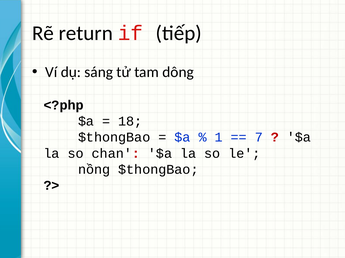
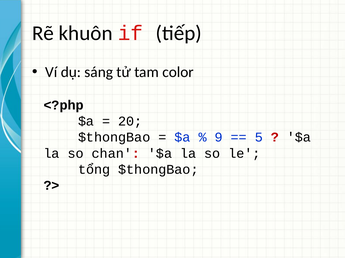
return: return -> khuôn (86, 33)
dông: dông -> color (178, 72)
18: 18 -> 20 (130, 122)
1: 1 -> 9 (219, 138)
7: 7 -> 5 (259, 138)
nồng: nồng -> tổng (94, 170)
